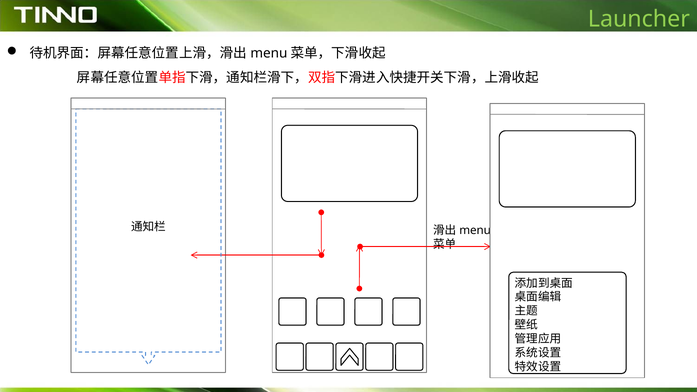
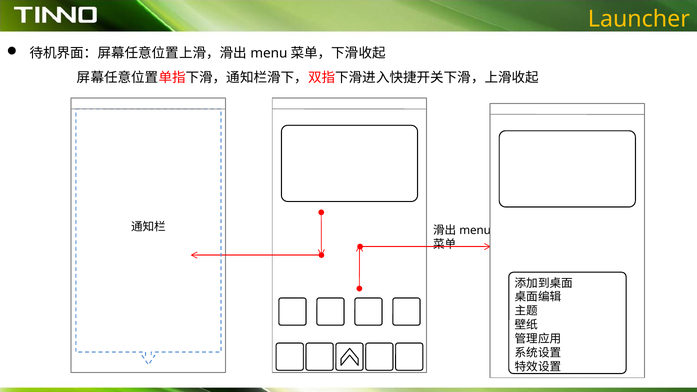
Launcher colour: light green -> yellow (639, 19)
